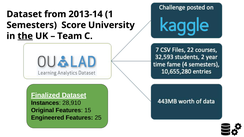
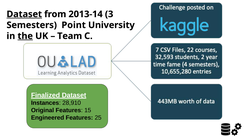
Dataset underline: none -> present (24, 14)
1: 1 -> 3 (109, 14)
Score: Score -> Point (74, 25)
